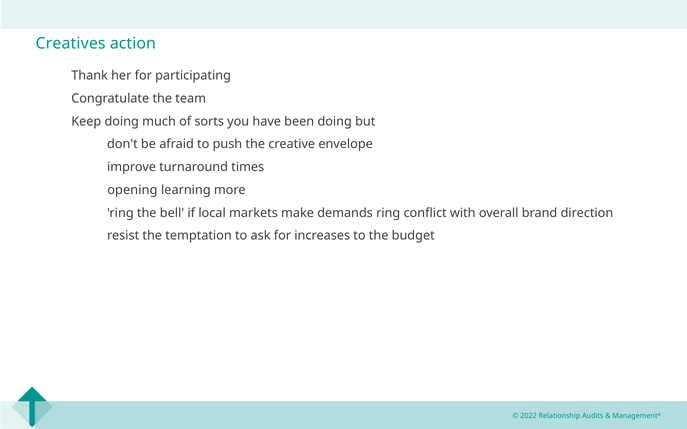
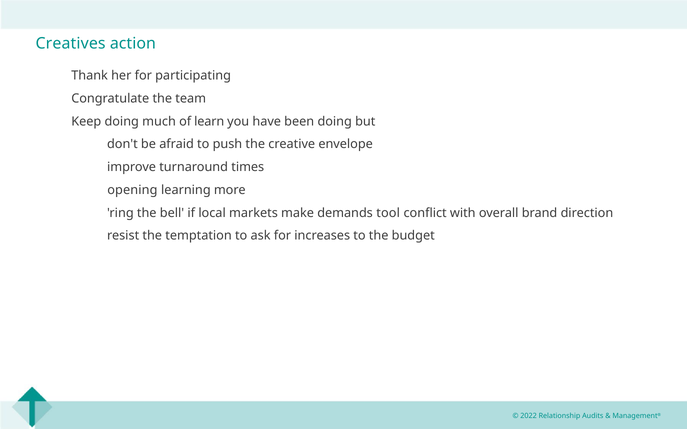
sorts: sorts -> learn (209, 122)
demands ring: ring -> tool (388, 213)
